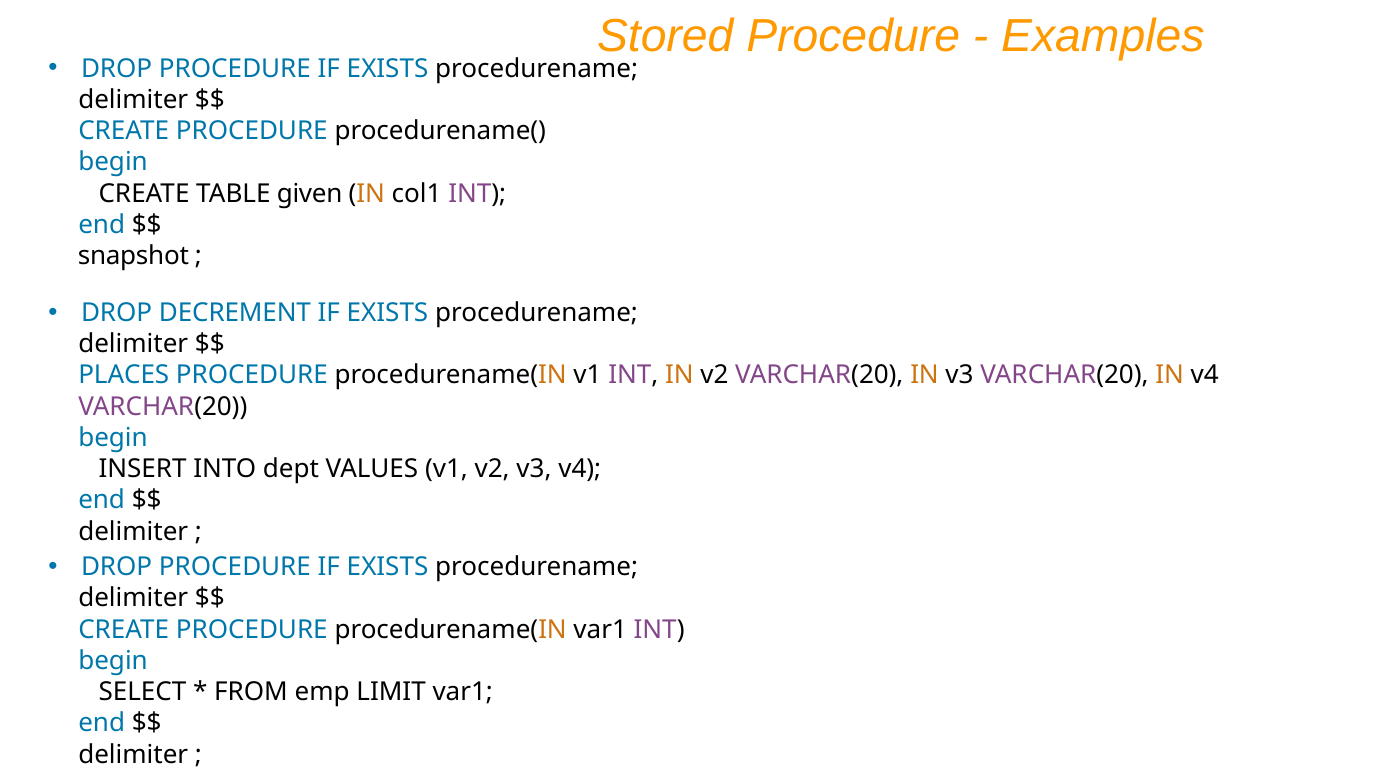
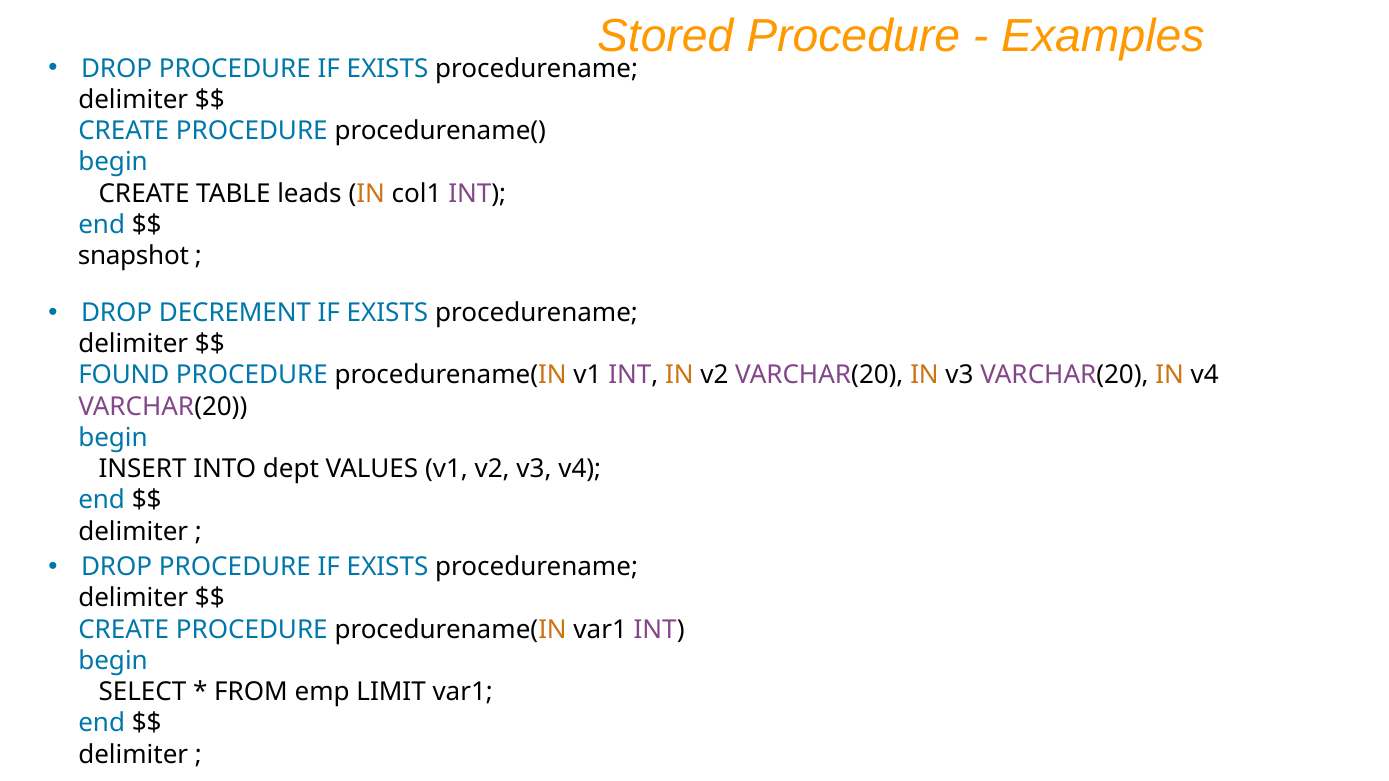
given: given -> leads (309, 194)
PLACES: PLACES -> FOUND (124, 376)
